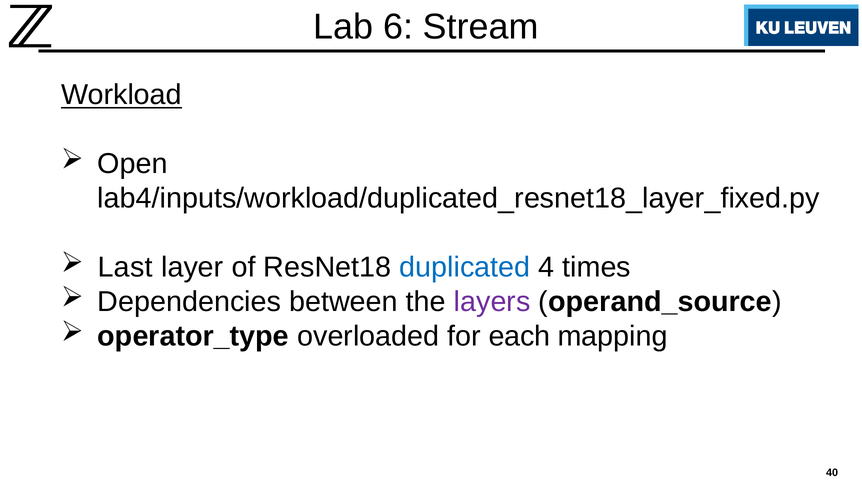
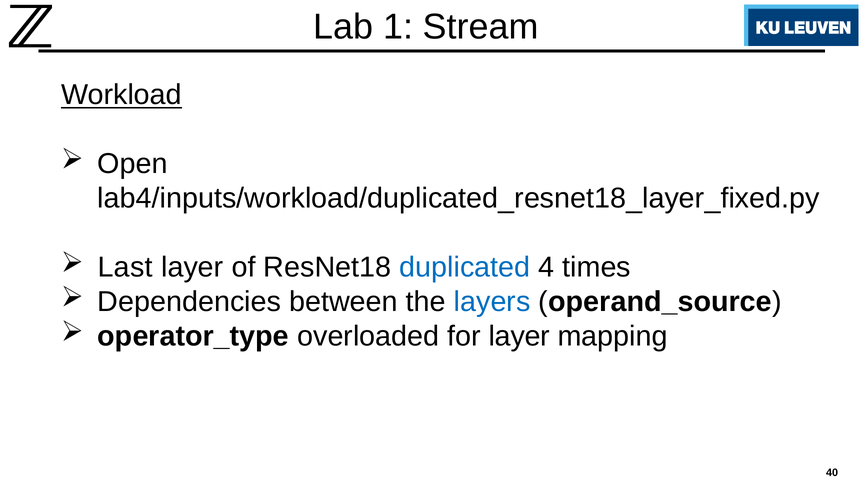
6: 6 -> 1 (398, 27)
layers colour: purple -> blue (492, 302)
for each: each -> layer (519, 336)
